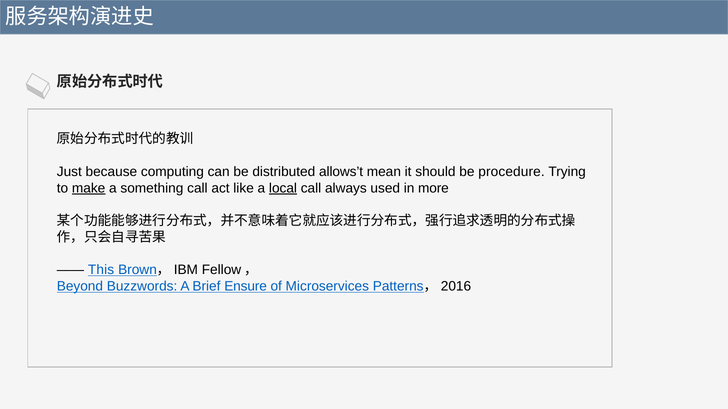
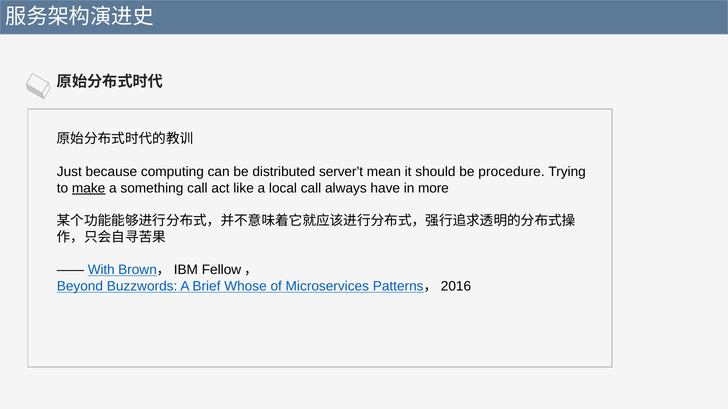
allows’t: allows’t -> server’t (341, 172)
local underline: present -> none (283, 188)
used: used -> have (385, 188)
This: This -> With (101, 270)
Ensure: Ensure -> Whose (245, 287)
